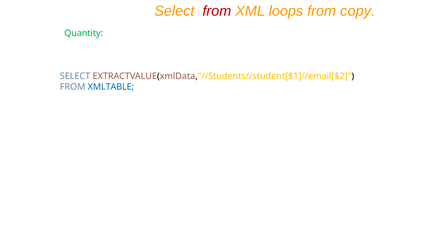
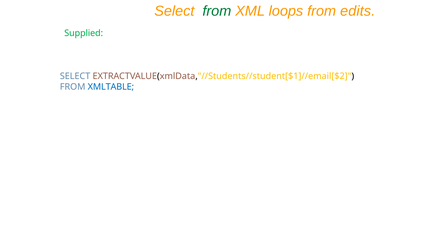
from colour: red -> green (217, 11)
copy: copy -> edits (358, 11)
Quantity: Quantity -> Supplied (84, 33)
